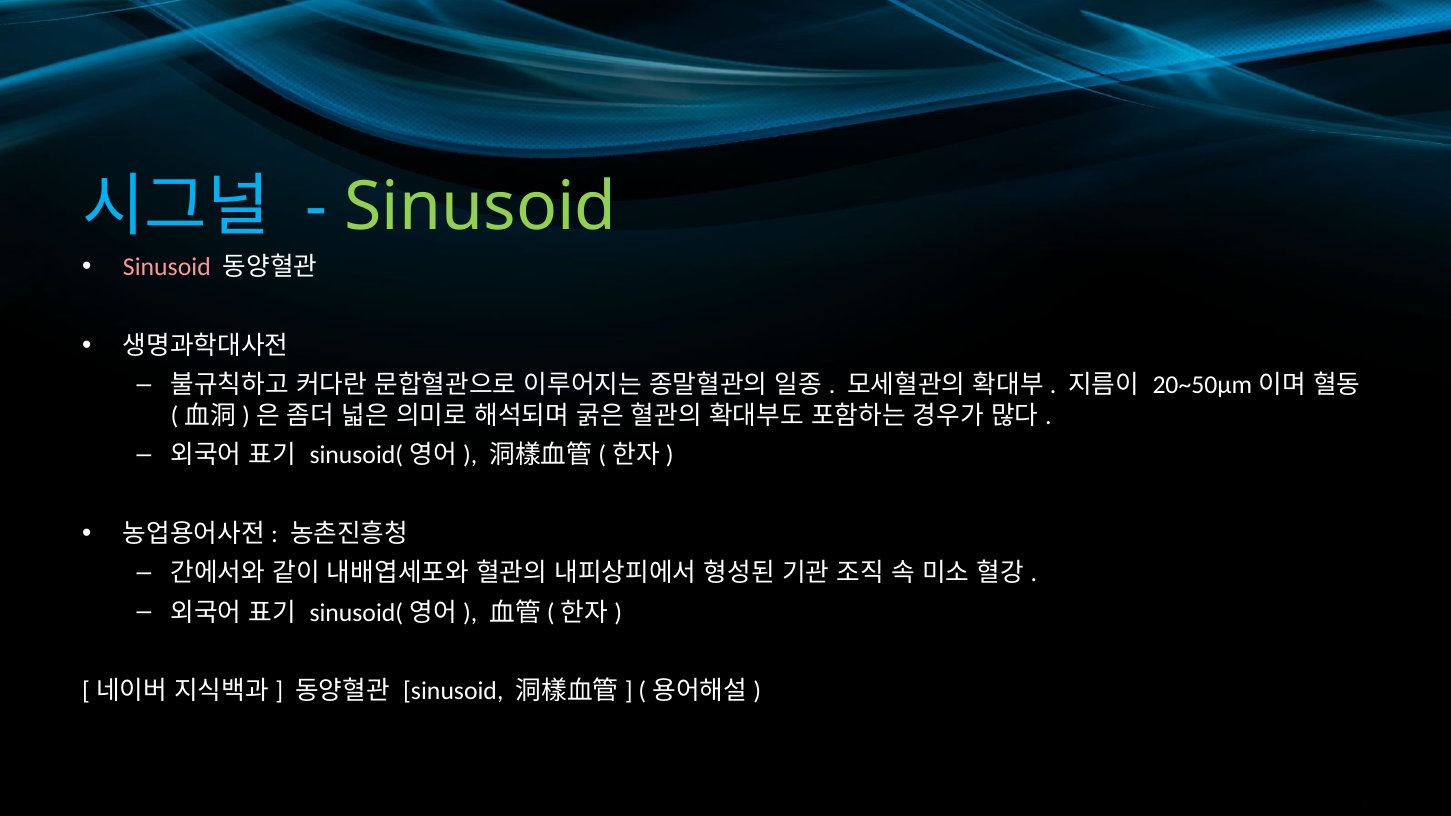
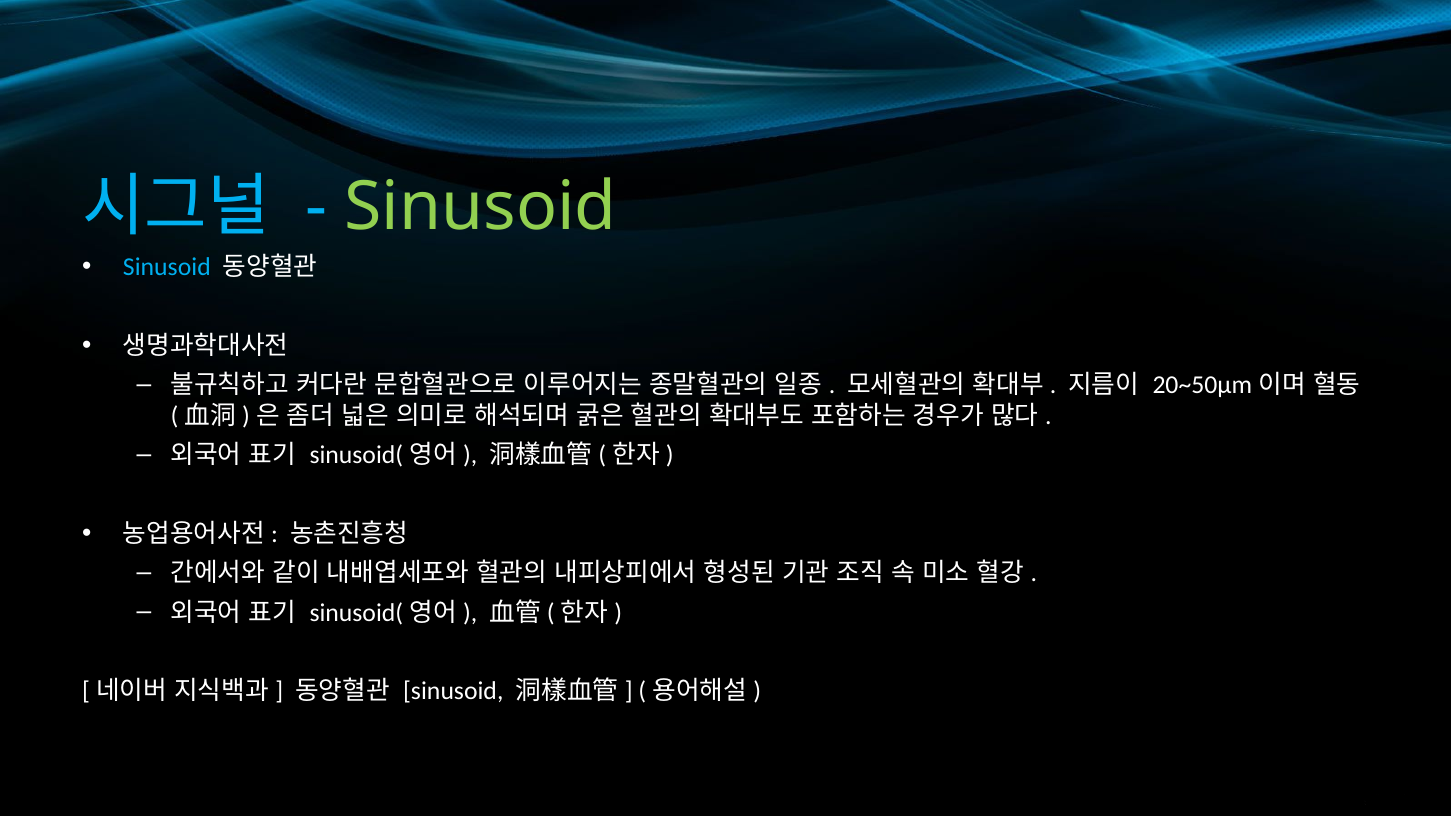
Sinusoid colour: pink -> light blue (167, 267)
